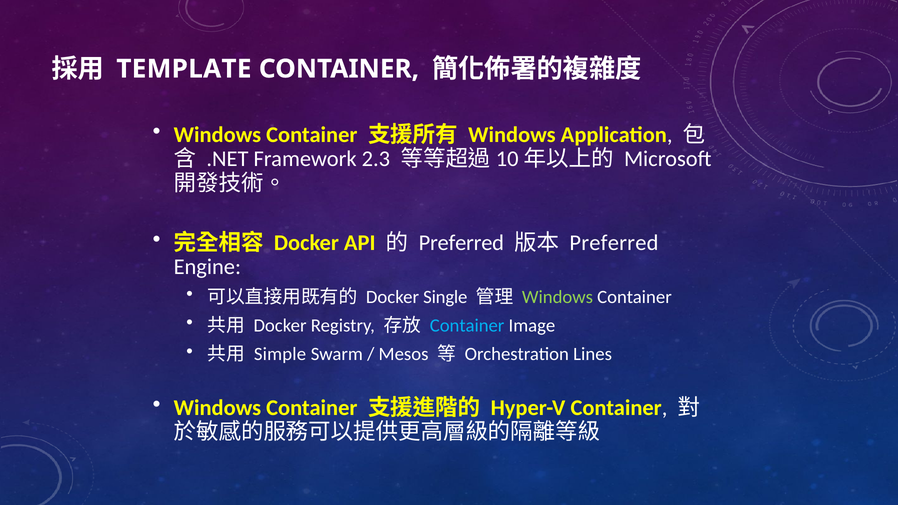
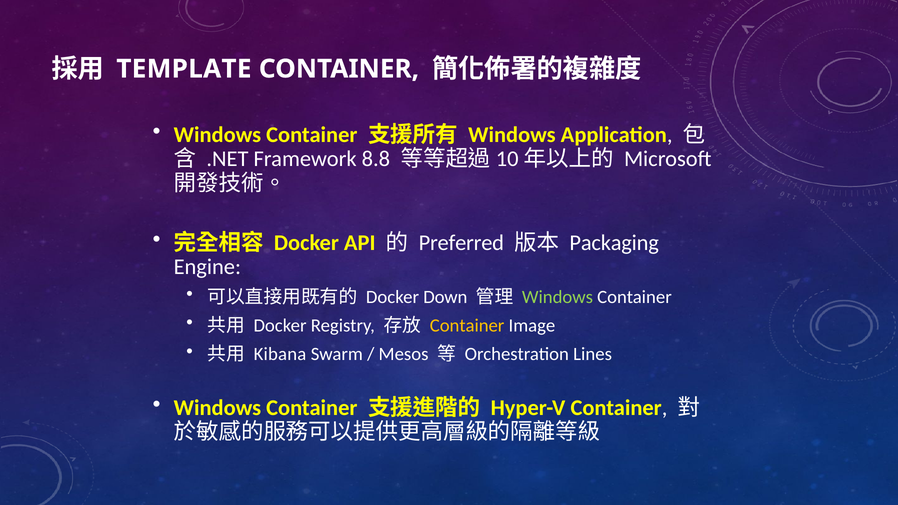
2.3: 2.3 -> 8.8 (376, 159)
Preferred: Preferred -> Packaging (614, 243)
Single: Single -> Down (445, 297)
Container colour: light blue -> yellow (467, 326)
Simple: Simple -> Kibana (280, 354)
